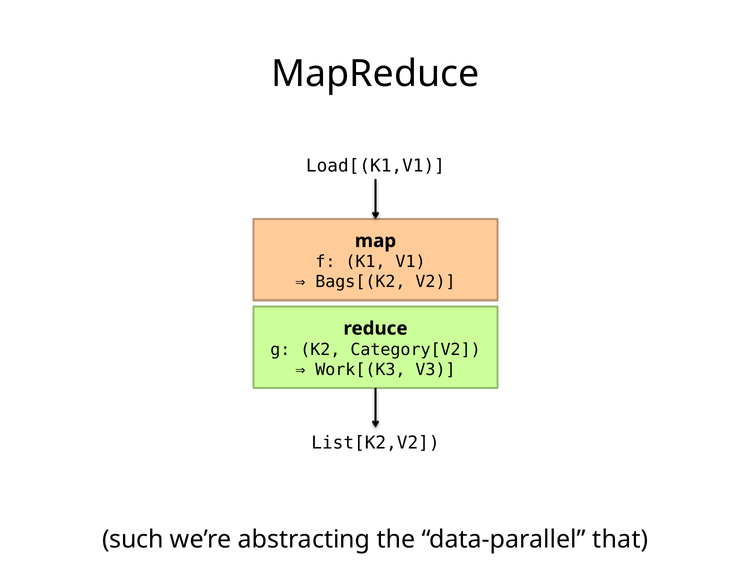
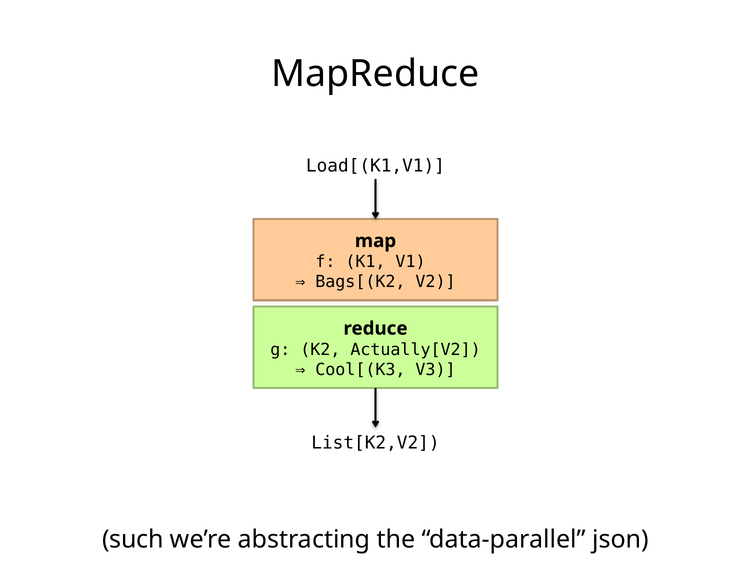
Category[V2: Category[V2 -> Actually[V2 (416, 350)
Work[(K3: Work[(K3 -> Cool[(K3 (360, 370)
that: that -> json (620, 540)
